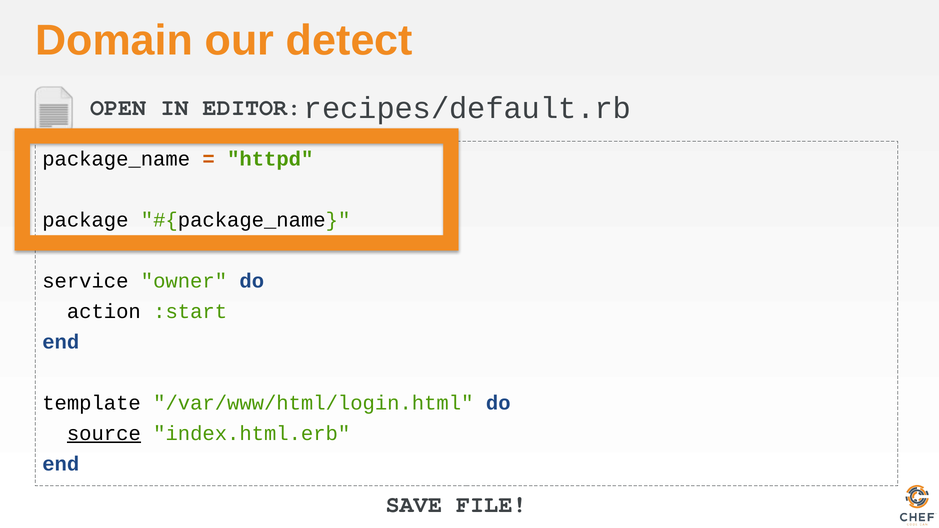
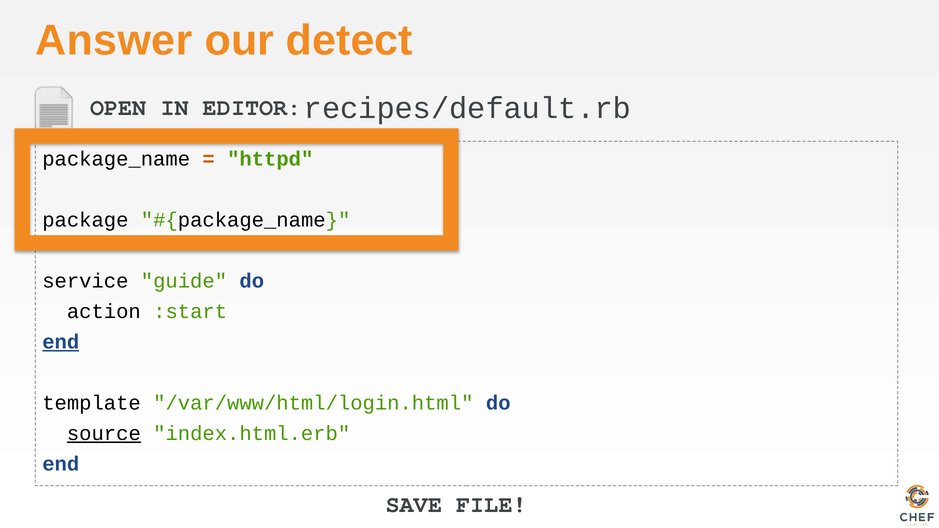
Domain: Domain -> Answer (114, 41)
owner: owner -> guide (184, 281)
end underline: none -> present (61, 342)
